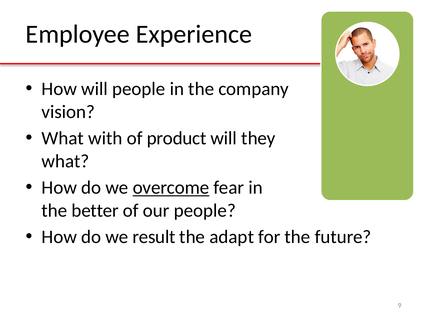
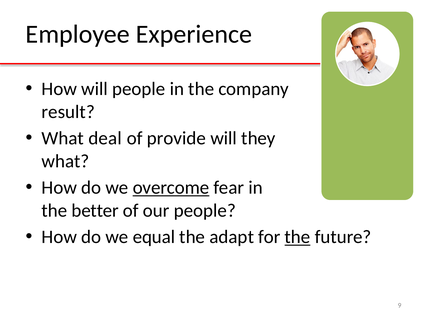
vision: vision -> result (68, 112)
with: with -> deal (105, 138)
product: product -> provide (176, 138)
result: result -> equal (154, 237)
the underline: none -> present (298, 237)
